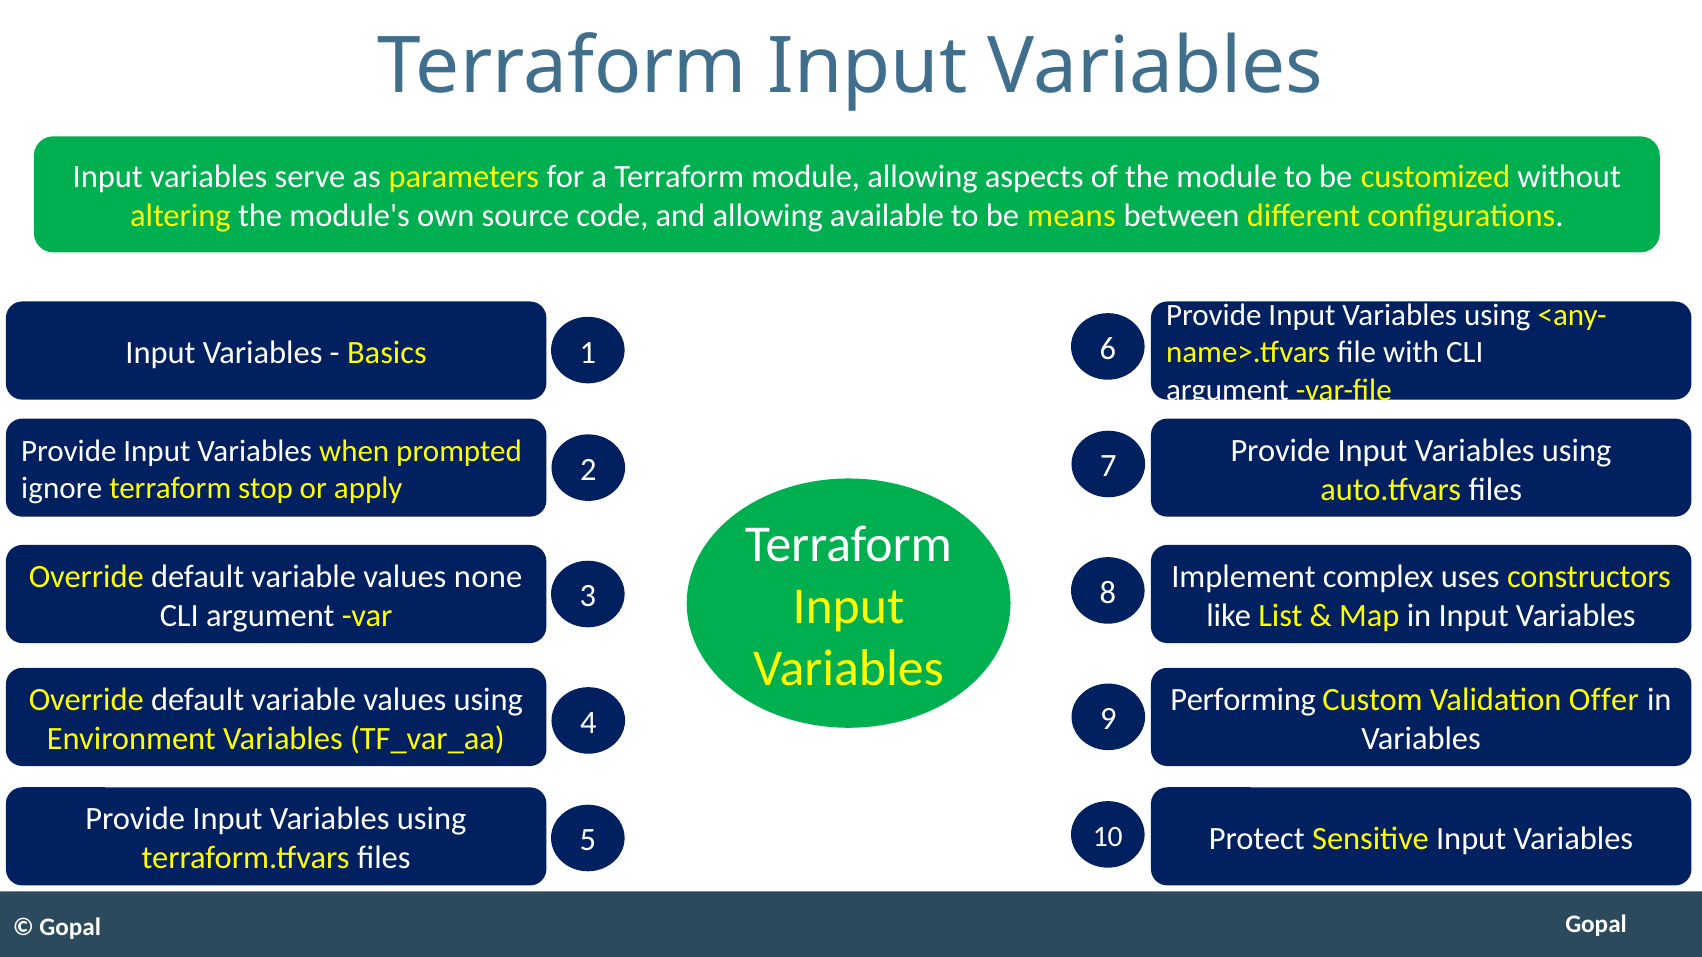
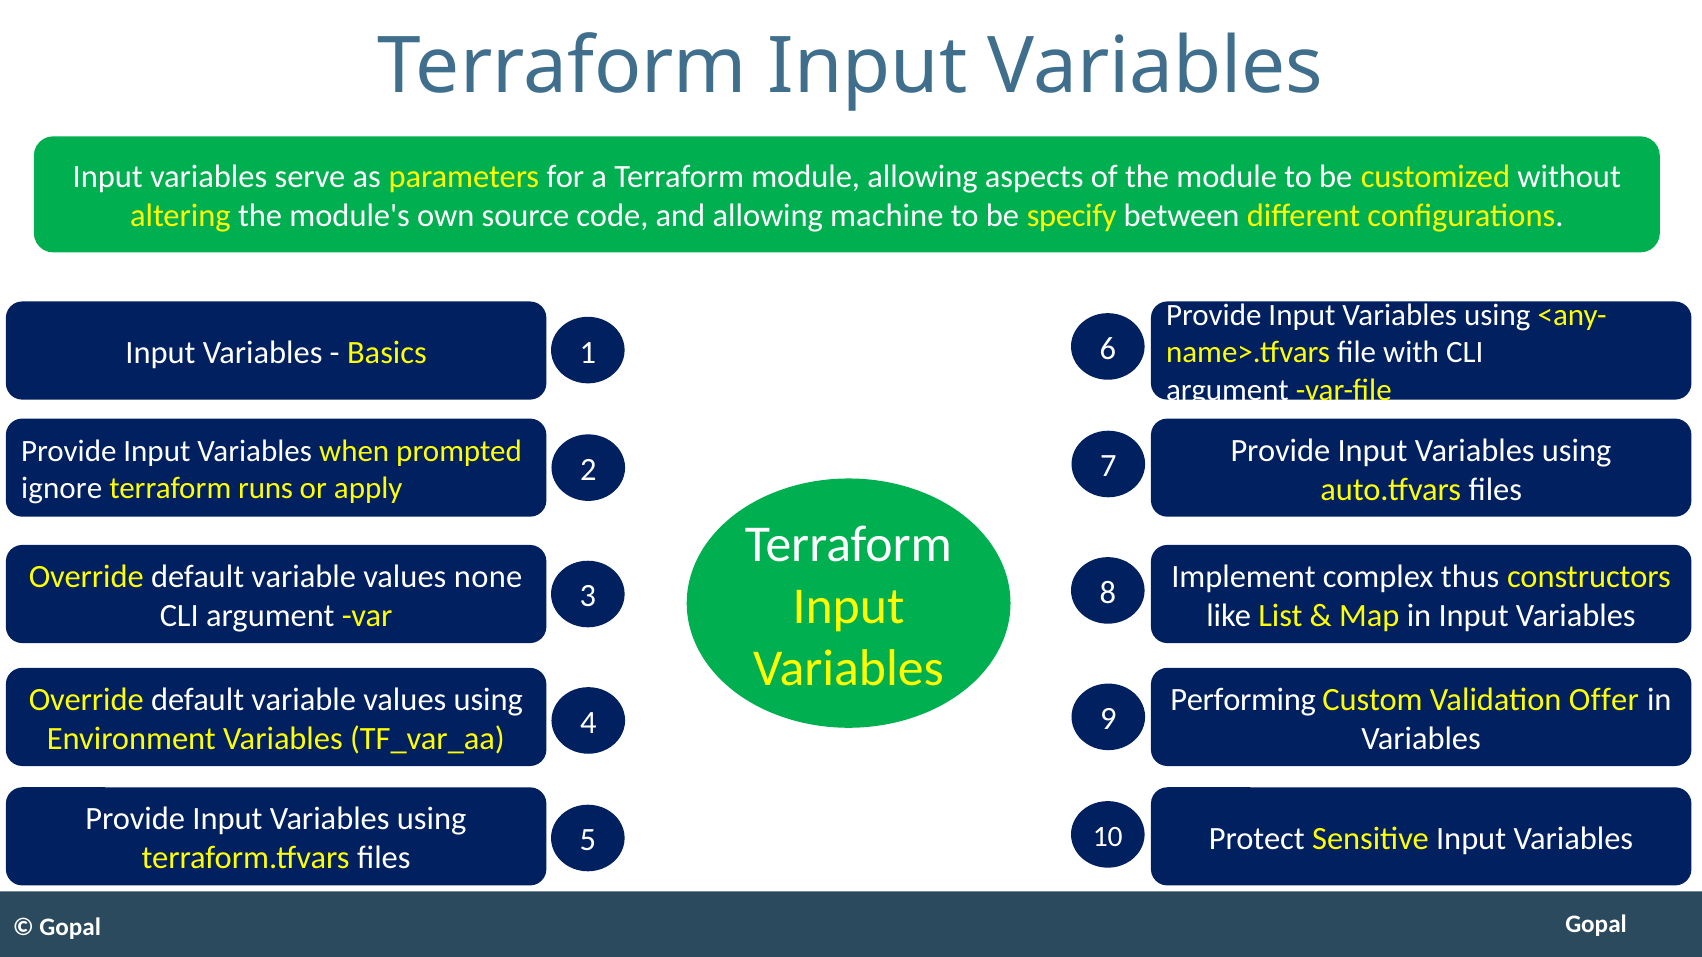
available: available -> machine (887, 216)
means: means -> specify (1072, 216)
stop: stop -> runs (266, 489)
uses: uses -> thus (1470, 577)
